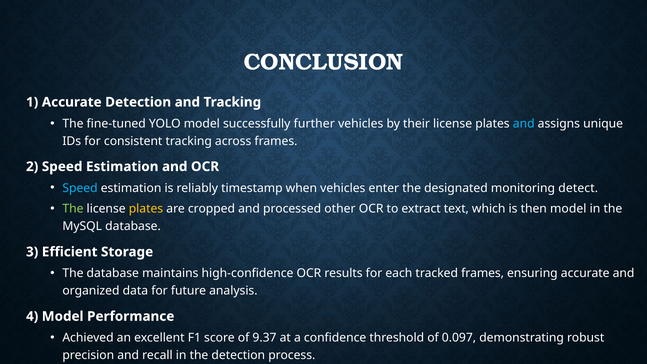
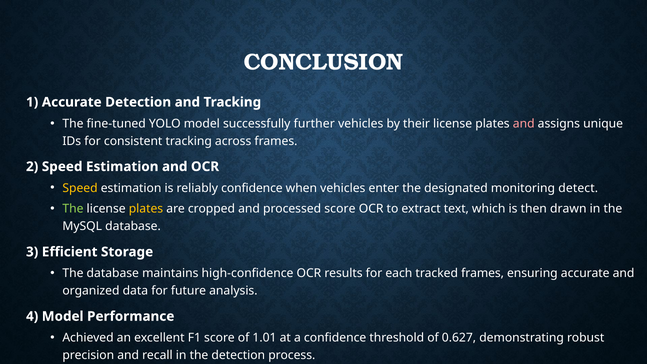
and colour: light blue -> pink (524, 124)
Speed colour: light blue -> yellow (80, 188)
reliably timestamp: timestamp -> confidence (252, 188)
processed other: other -> score (340, 209)
then model: model -> drawn (568, 209)
9.37: 9.37 -> 1.01 (265, 338)
0.097: 0.097 -> 0.627 (459, 338)
